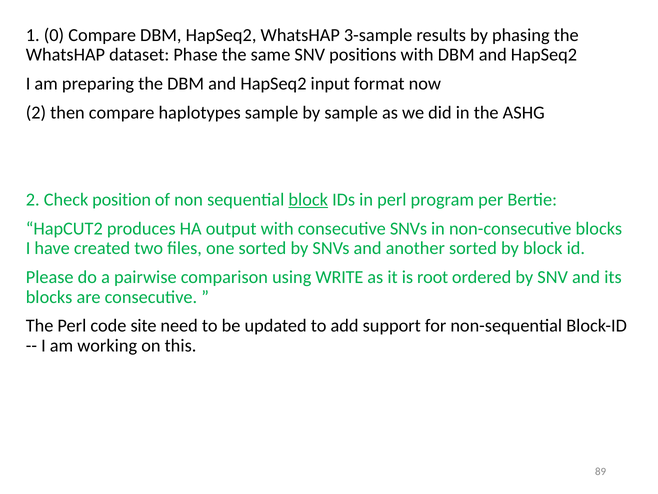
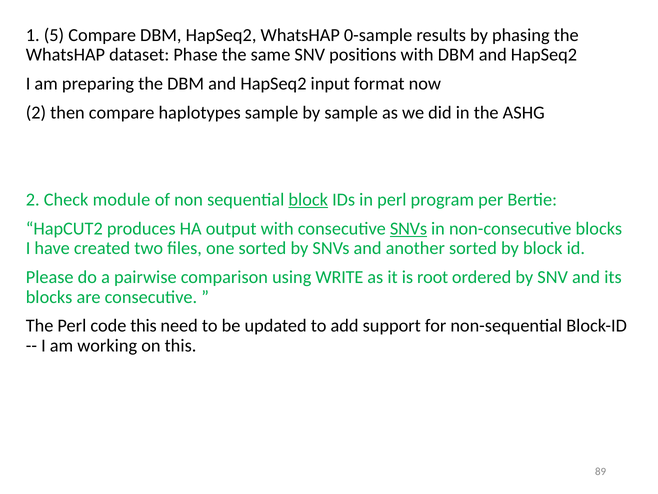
0: 0 -> 5 (54, 35)
3-sample: 3-sample -> 0-sample (378, 35)
position: position -> module (121, 199)
SNVs underline: none -> present (409, 228)
code site: site -> this (144, 326)
